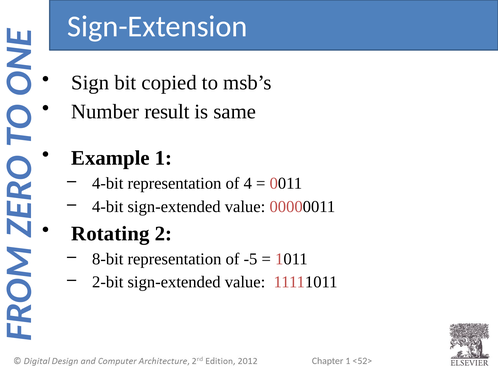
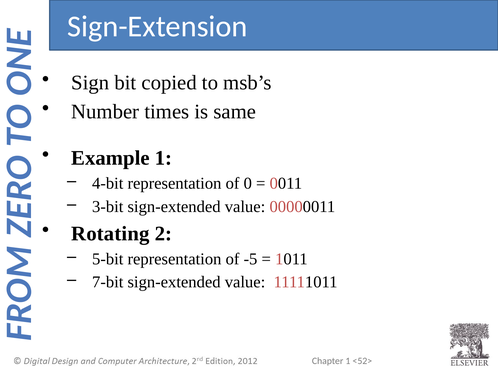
result: result -> times (167, 112)
4: 4 -> 0 (248, 184)
4-bit: 4-bit -> 3-bit (108, 207)
8-bit: 8-bit -> 5-bit (108, 259)
2-bit: 2-bit -> 7-bit (108, 282)
